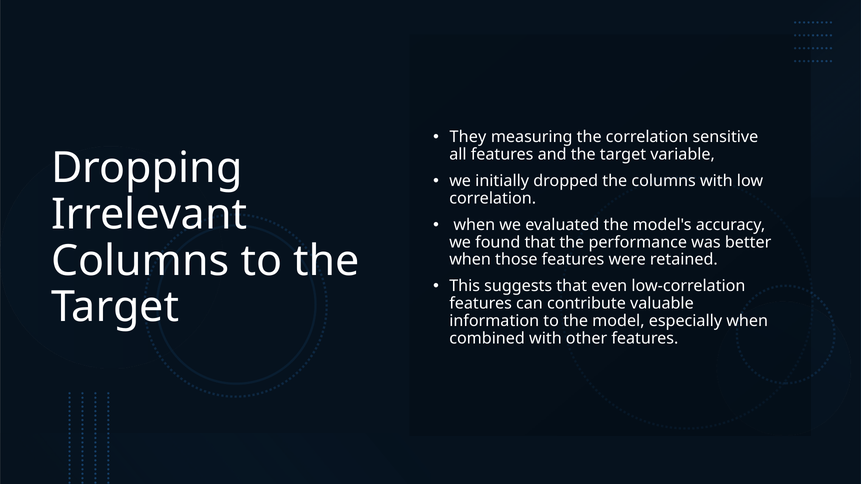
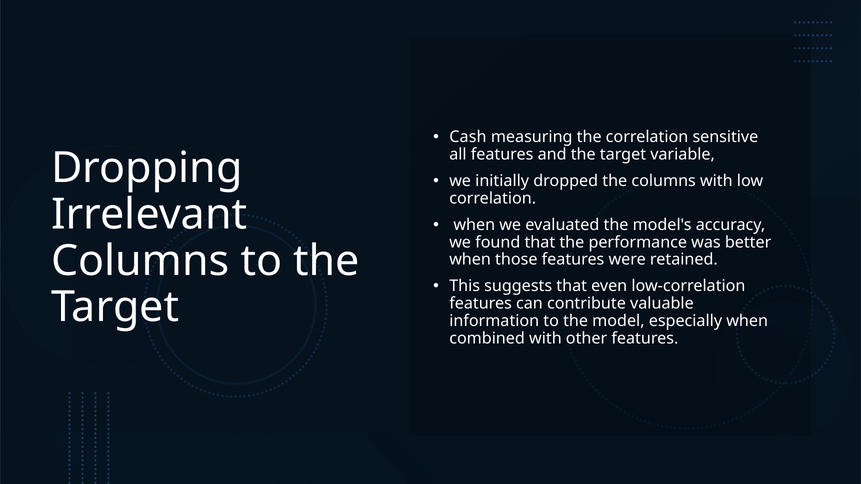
They: They -> Cash (468, 137)
